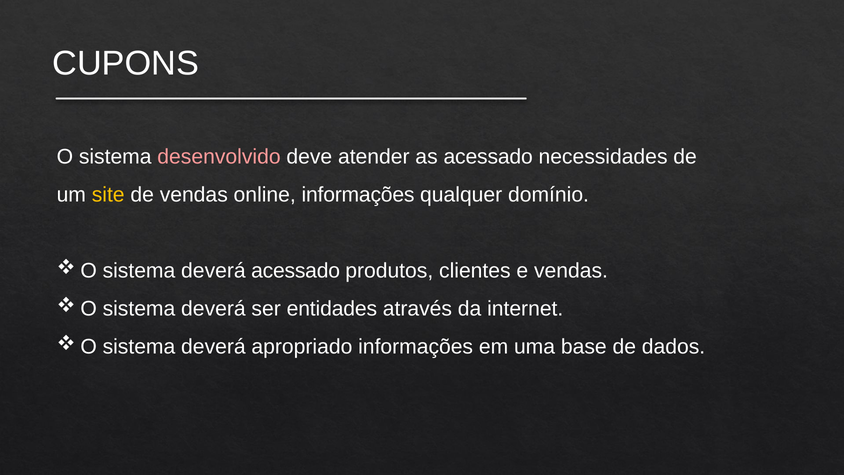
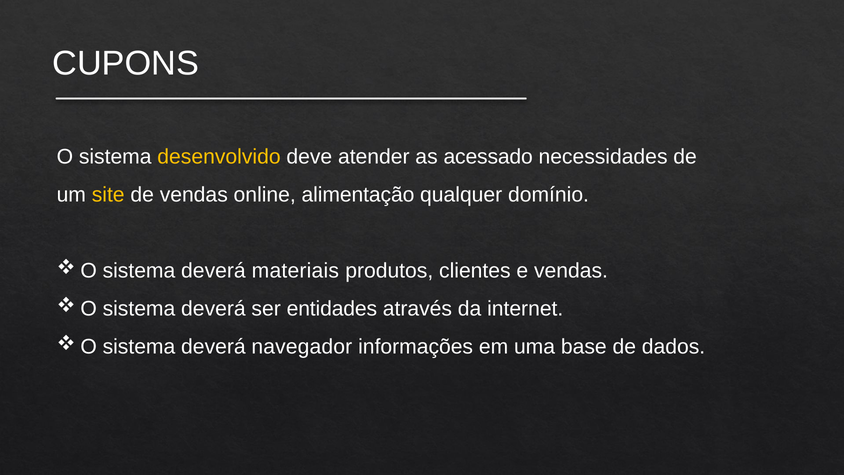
desenvolvido colour: pink -> yellow (219, 157)
online informações: informações -> alimentação (358, 195)
deverá acessado: acessado -> materiais (295, 271)
apropriado: apropriado -> navegador (302, 347)
